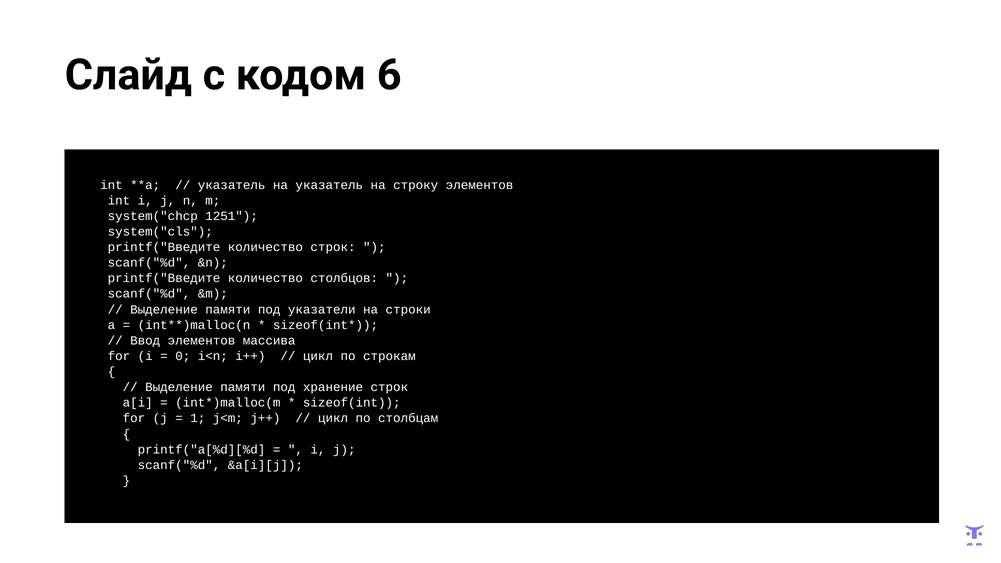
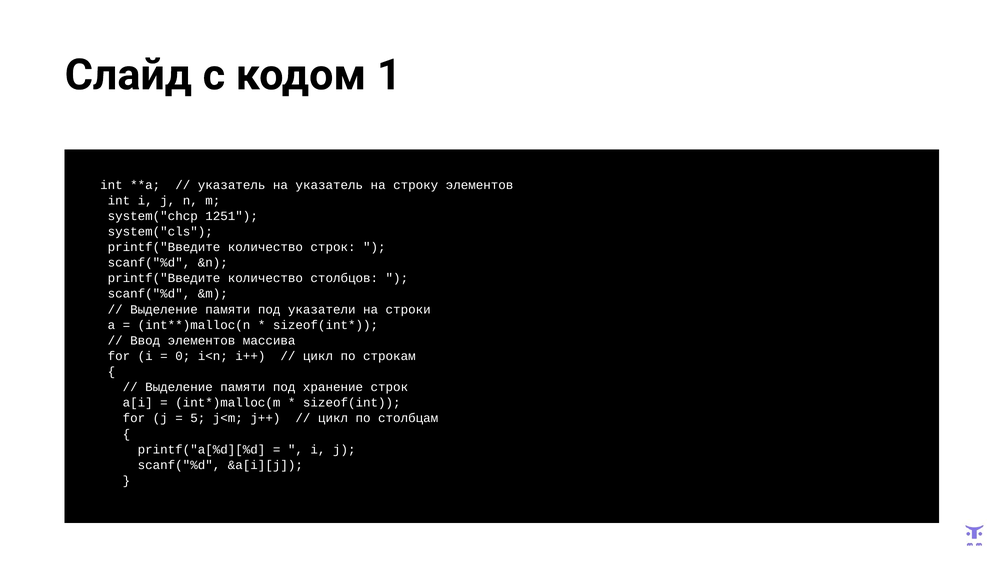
6: 6 -> 1 (389, 75)
1: 1 -> 5 (198, 418)
